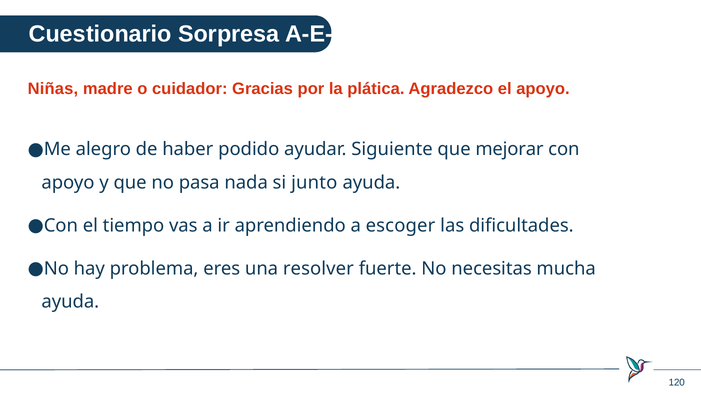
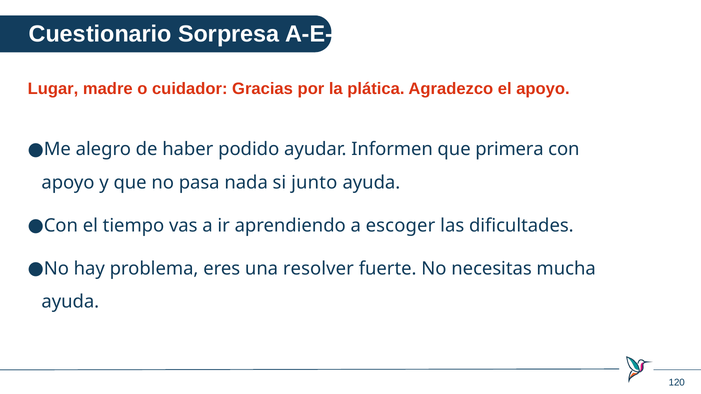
Niñas: Niñas -> Lugar (53, 89)
Siguiente: Siguiente -> Informen (392, 149)
mejorar: mejorar -> primera (509, 149)
